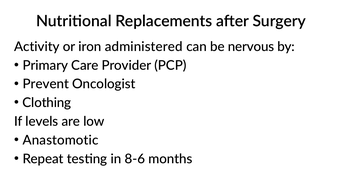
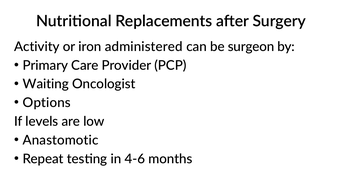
nervous: nervous -> surgeon (251, 47)
Prevent: Prevent -> Waiting (46, 84)
Clothing: Clothing -> Options (47, 103)
8-6: 8-6 -> 4-6 (135, 159)
